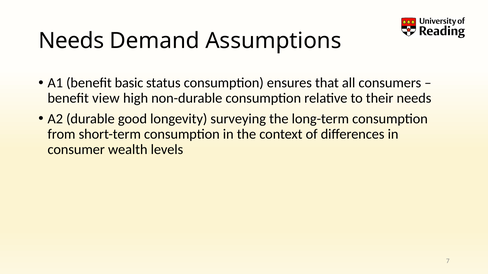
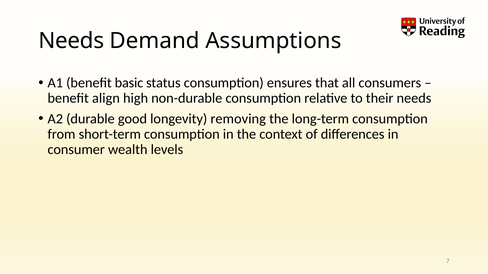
view: view -> align (106, 98)
surveying: surveying -> removing (238, 119)
